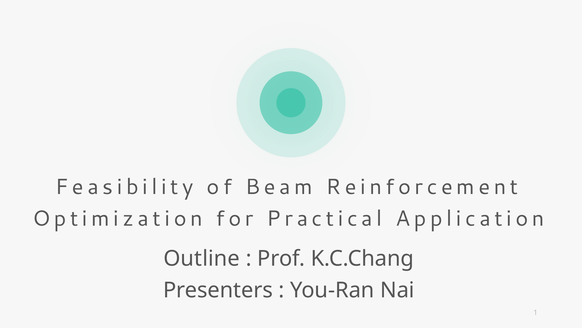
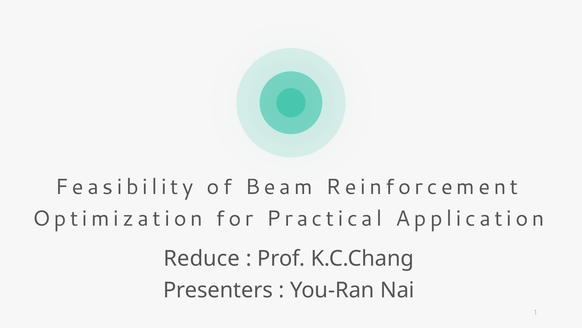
Outline: Outline -> Reduce (202, 258)
